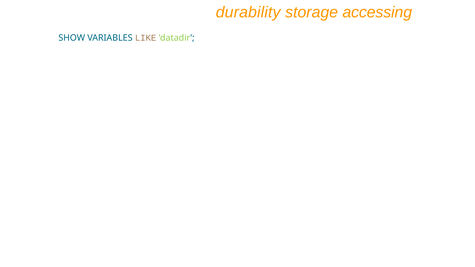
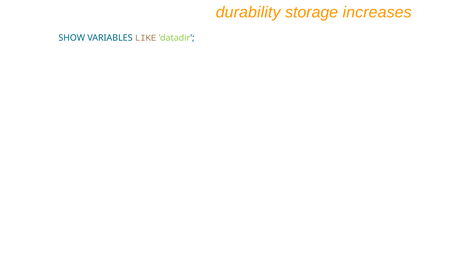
accessing: accessing -> increases (377, 12)
